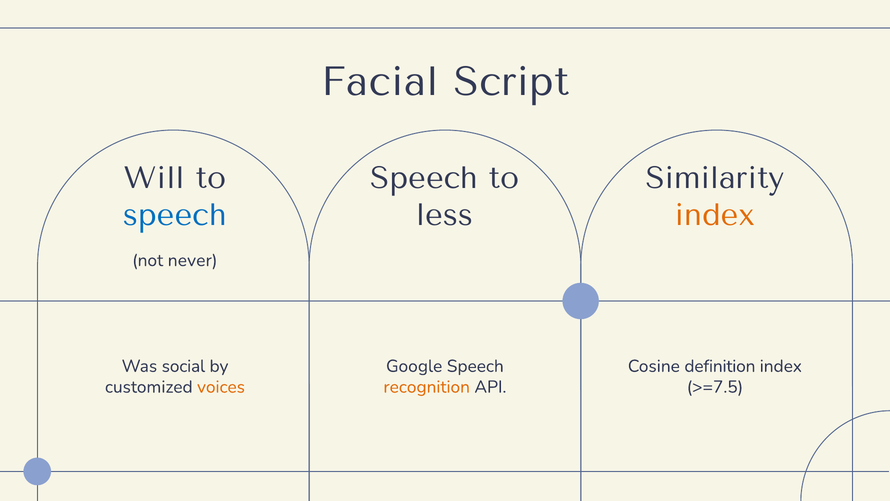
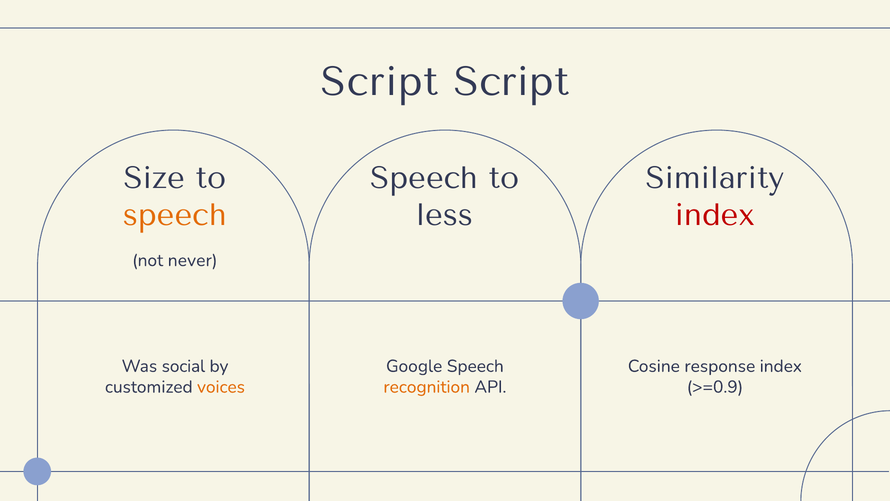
Facial: Facial -> Script (380, 82)
Will: Will -> Size (154, 178)
speech colour: blue -> orange (175, 215)
index colour: orange -> red (715, 215)
definition: definition -> response (720, 366)
>=7.5: >=7.5 -> >=0.9 (715, 387)
